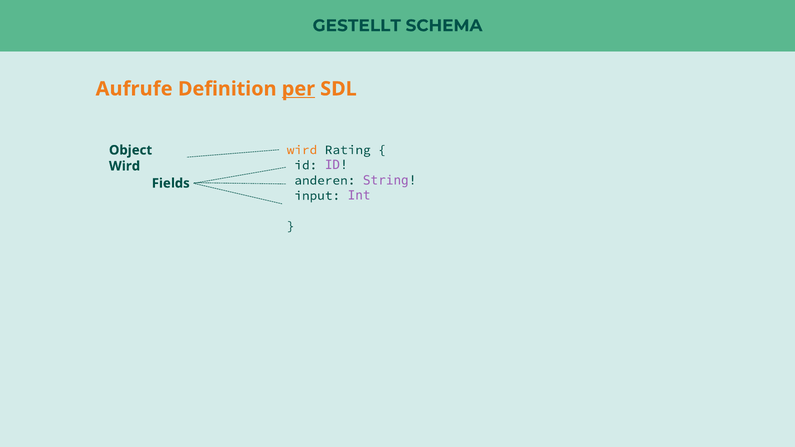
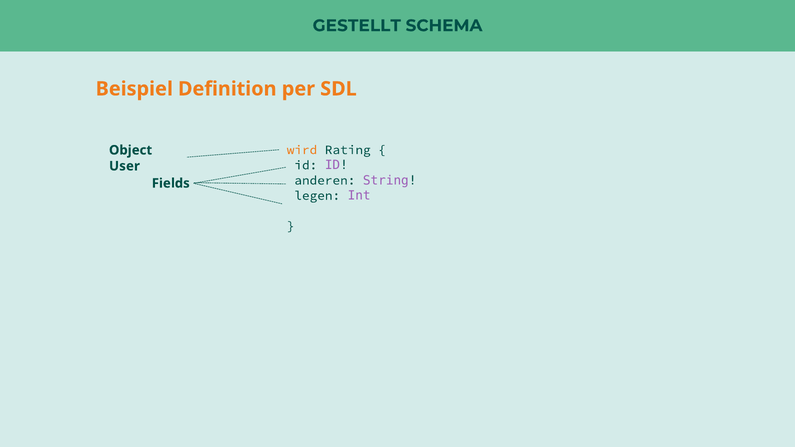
Aufrufe: Aufrufe -> Beispiel (134, 89)
per underline: present -> none (298, 89)
Wird: Wird -> User (124, 166)
input: input -> legen (317, 196)
